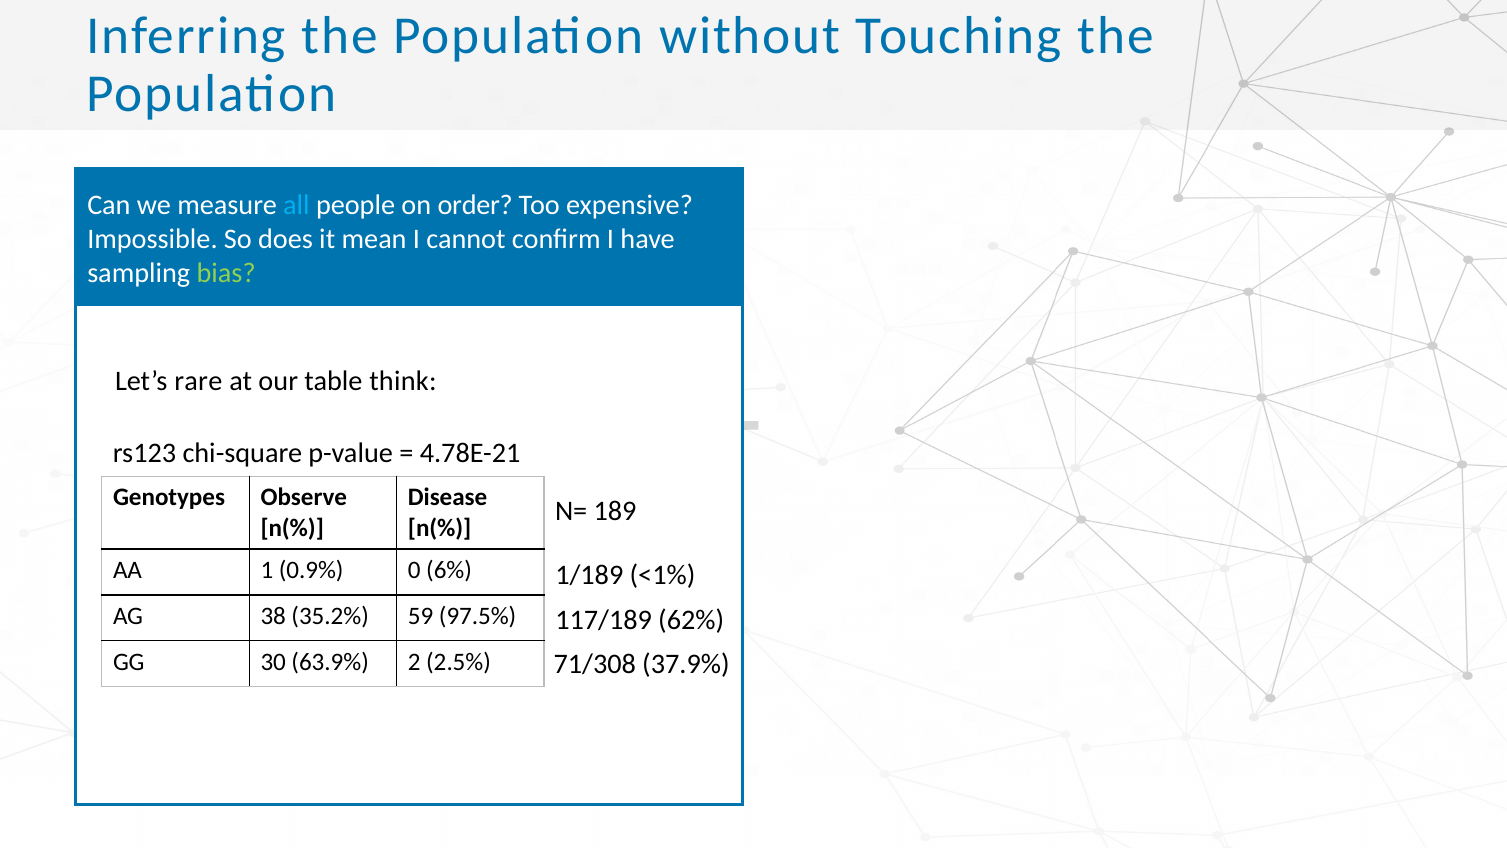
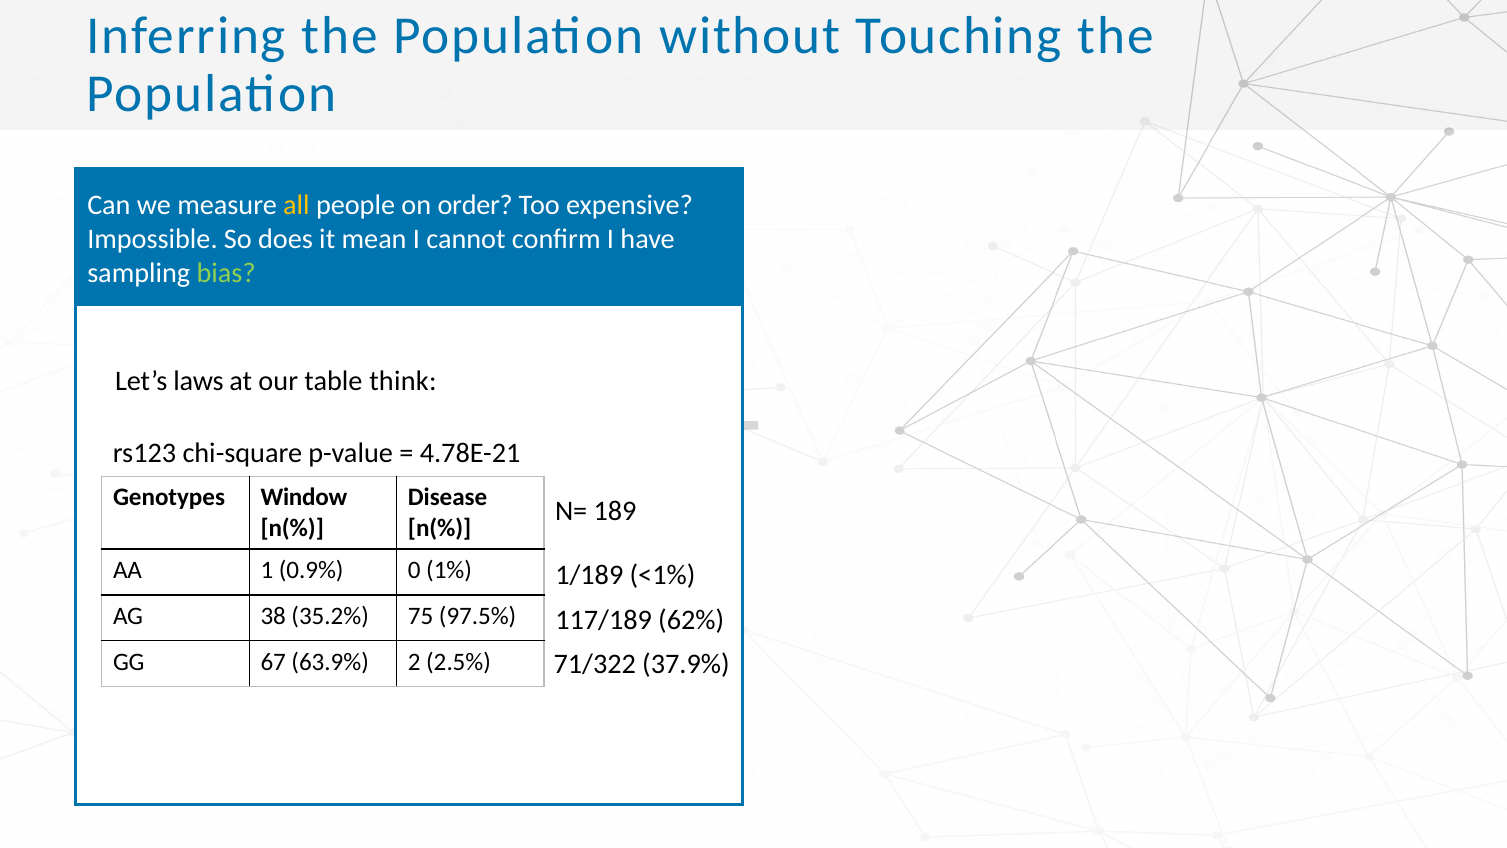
all colour: light blue -> yellow (296, 205)
rare: rare -> laws (199, 381)
Observe: Observe -> Window (304, 497)
6%: 6% -> 1% (449, 570)
59: 59 -> 75 (421, 616)
30: 30 -> 67 (273, 662)
71/308: 71/308 -> 71/322 (595, 664)
